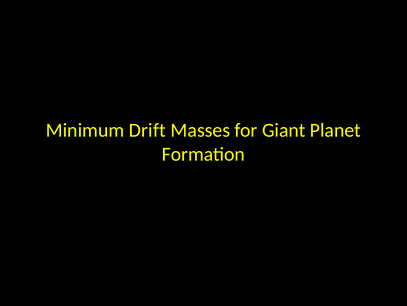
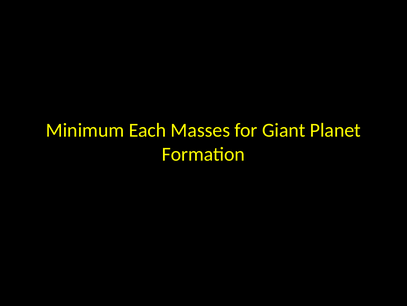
Drift: Drift -> Each (148, 130)
